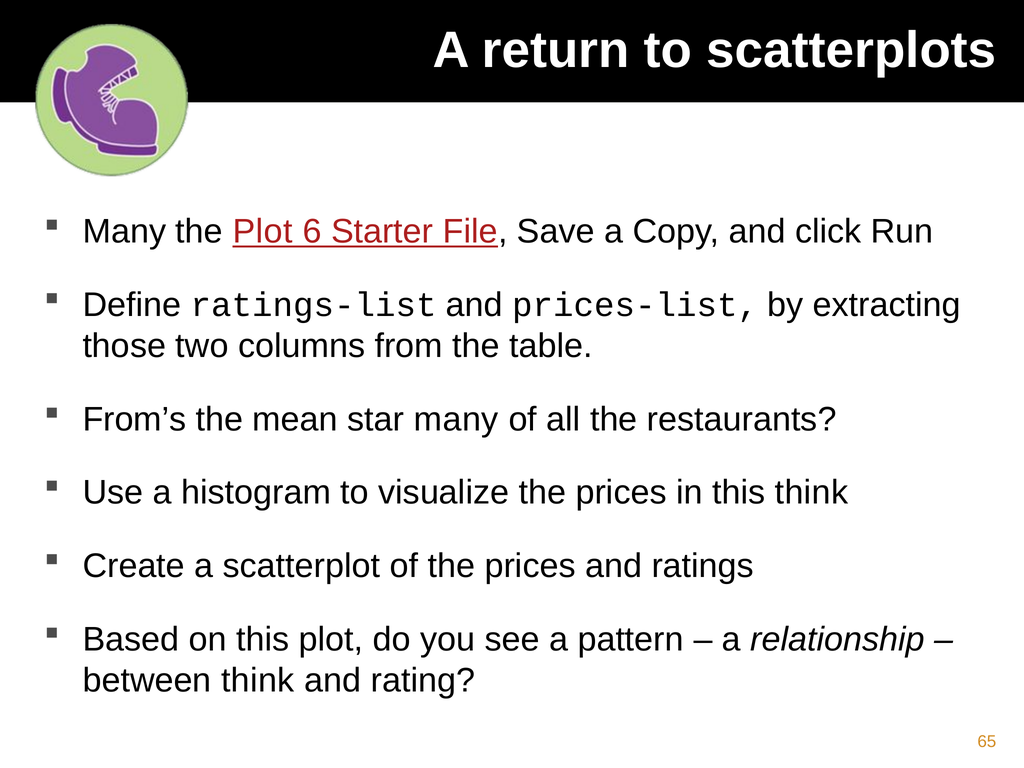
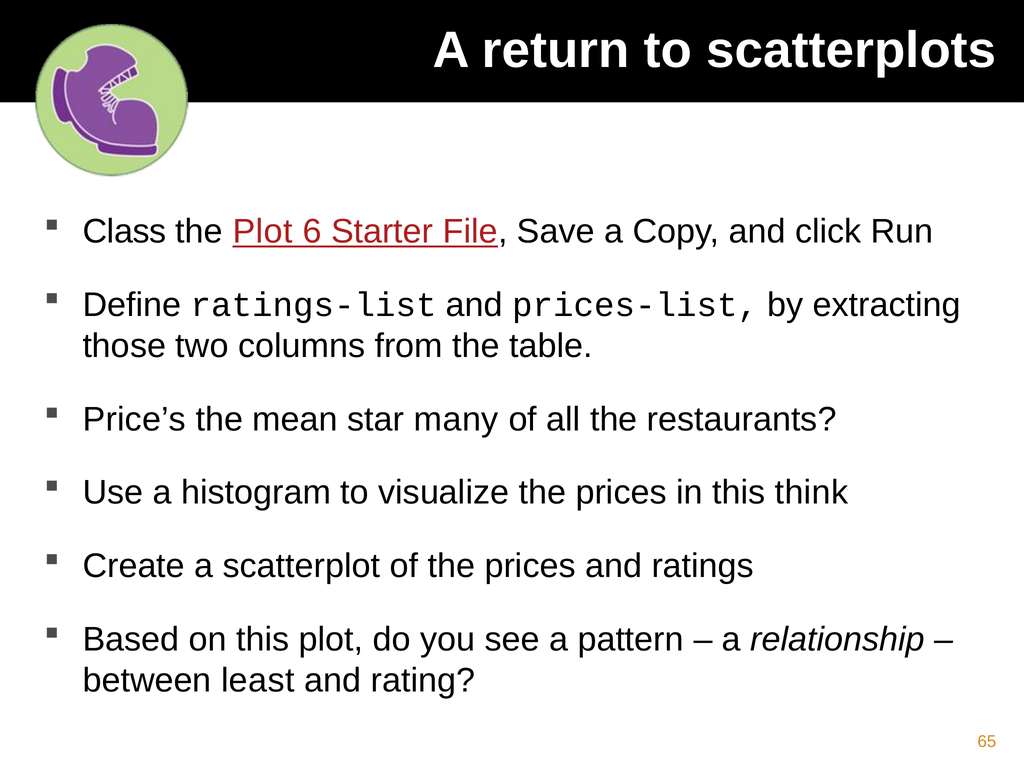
Many: Many -> Class (125, 232)
From’s: From’s -> Price’s (134, 419)
between think: think -> least (258, 680)
